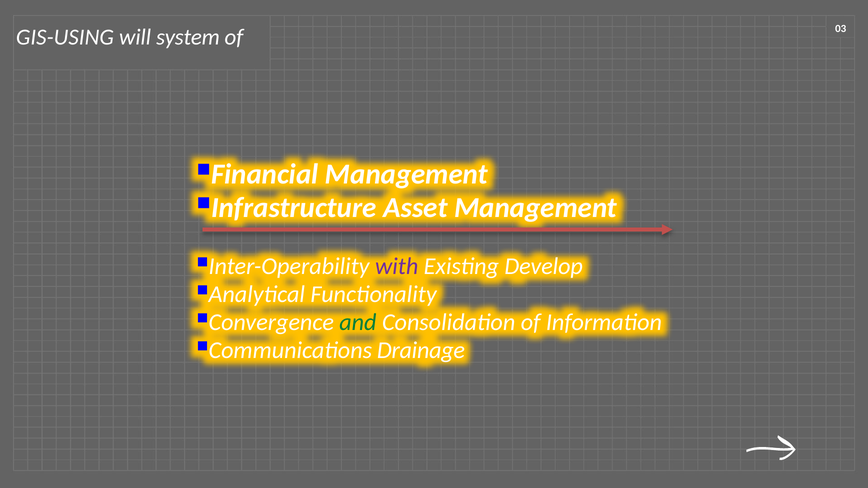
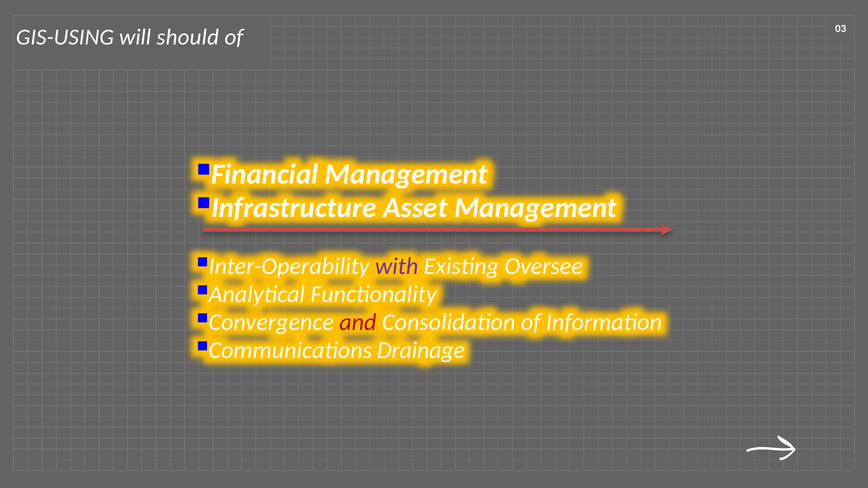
system: system -> should (188, 37)
Develop: Develop -> Oversee (544, 266)
and colour: green -> red (358, 322)
